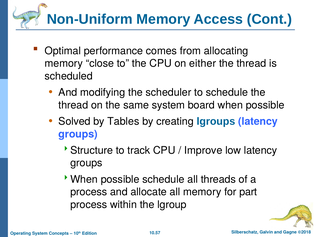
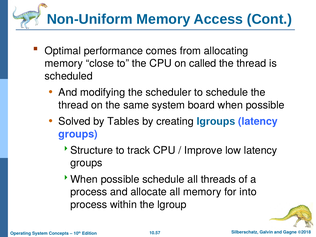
either: either -> called (203, 63)
part: part -> into (248, 192)
